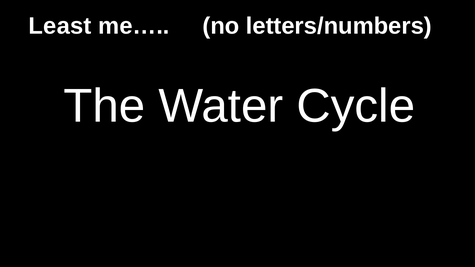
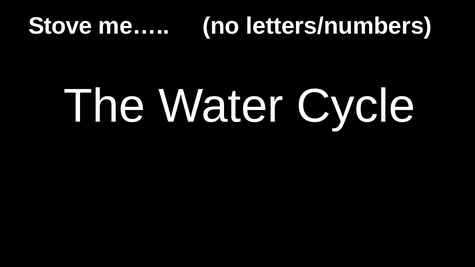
Least: Least -> Stove (60, 26)
